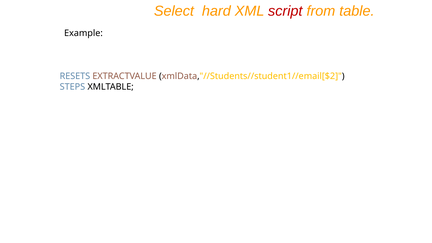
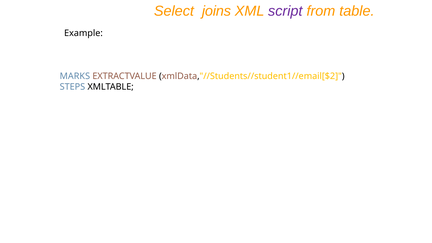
hard: hard -> joins (216, 11)
script colour: red -> purple (285, 11)
RESETS: RESETS -> MARKS (75, 76)
